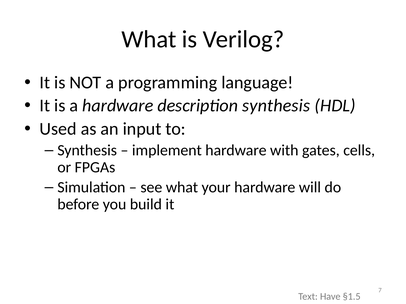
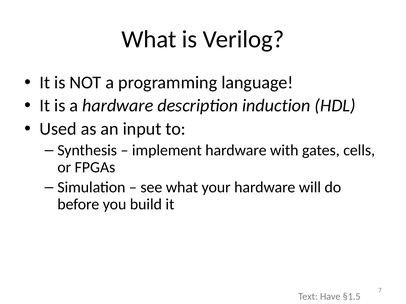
description synthesis: synthesis -> induction (276, 106)
